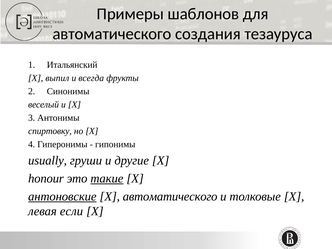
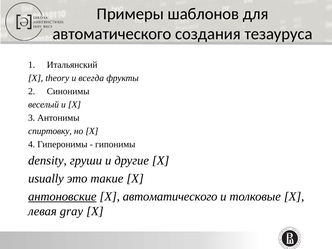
выпил: выпил -> theory (57, 78)
usually: usually -> density (47, 161)
honour: honour -> usually (46, 179)
такие underline: present -> none (107, 179)
если: если -> gray (71, 211)
